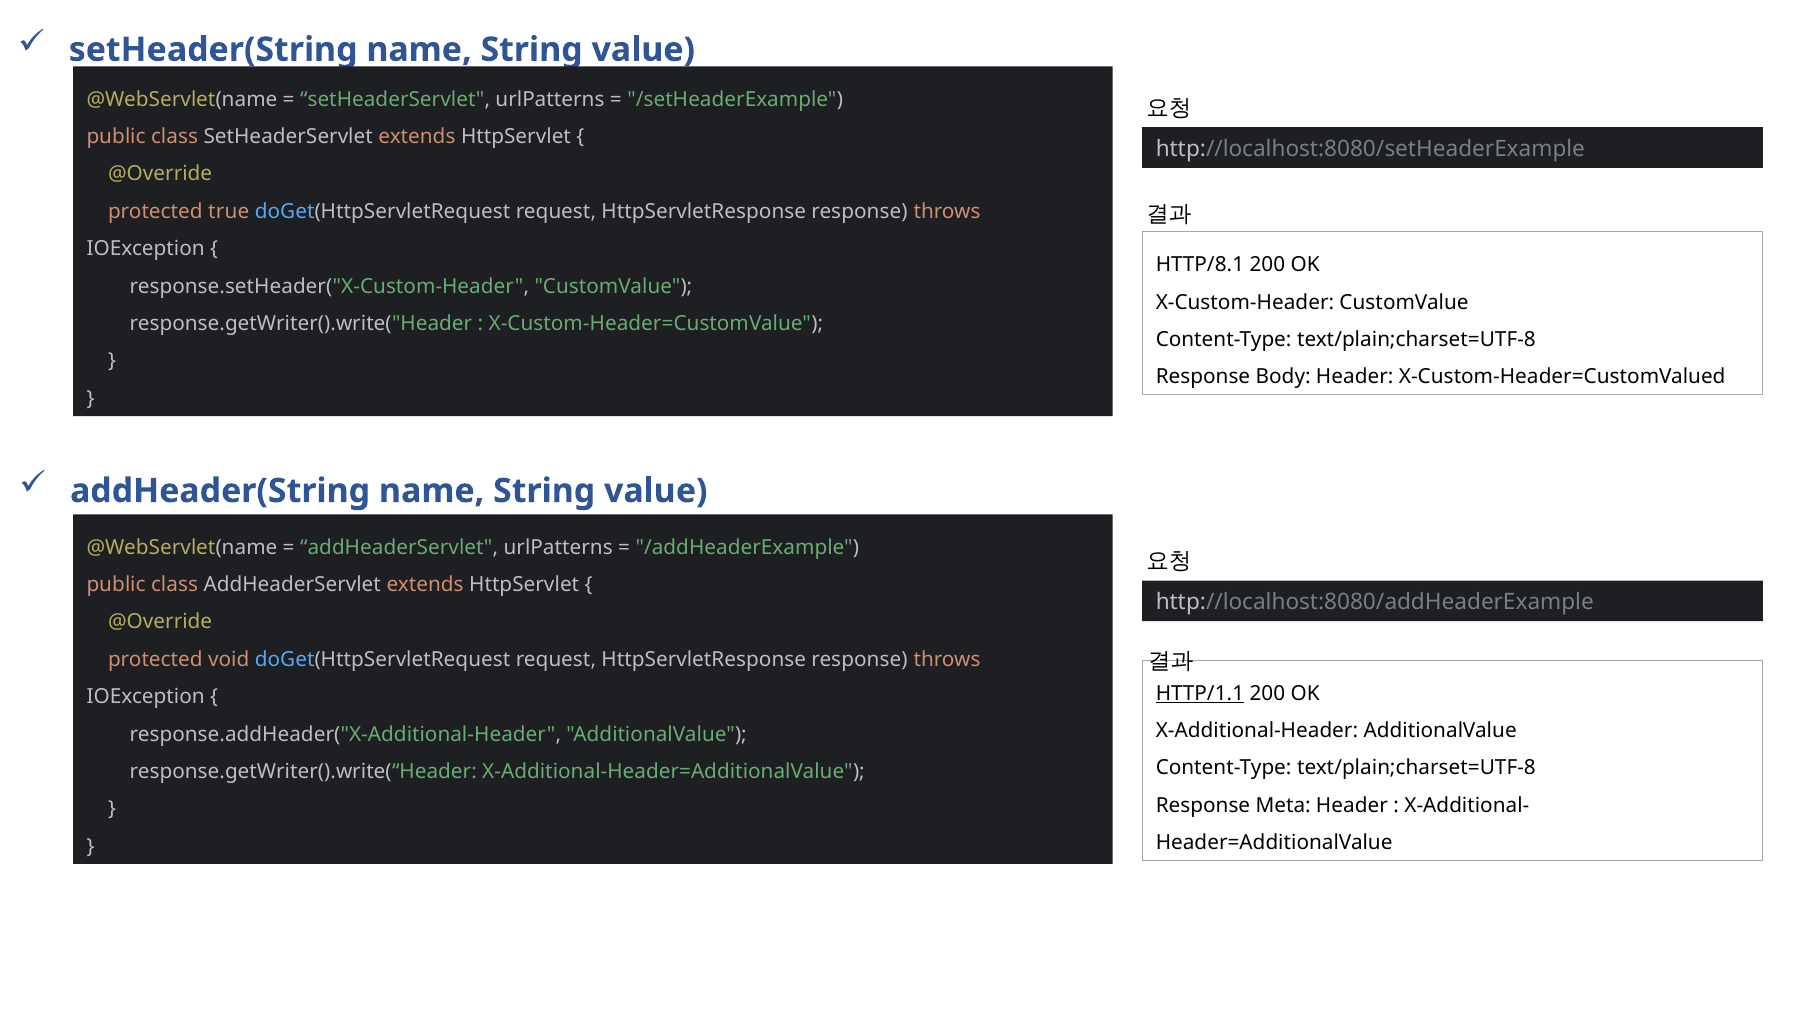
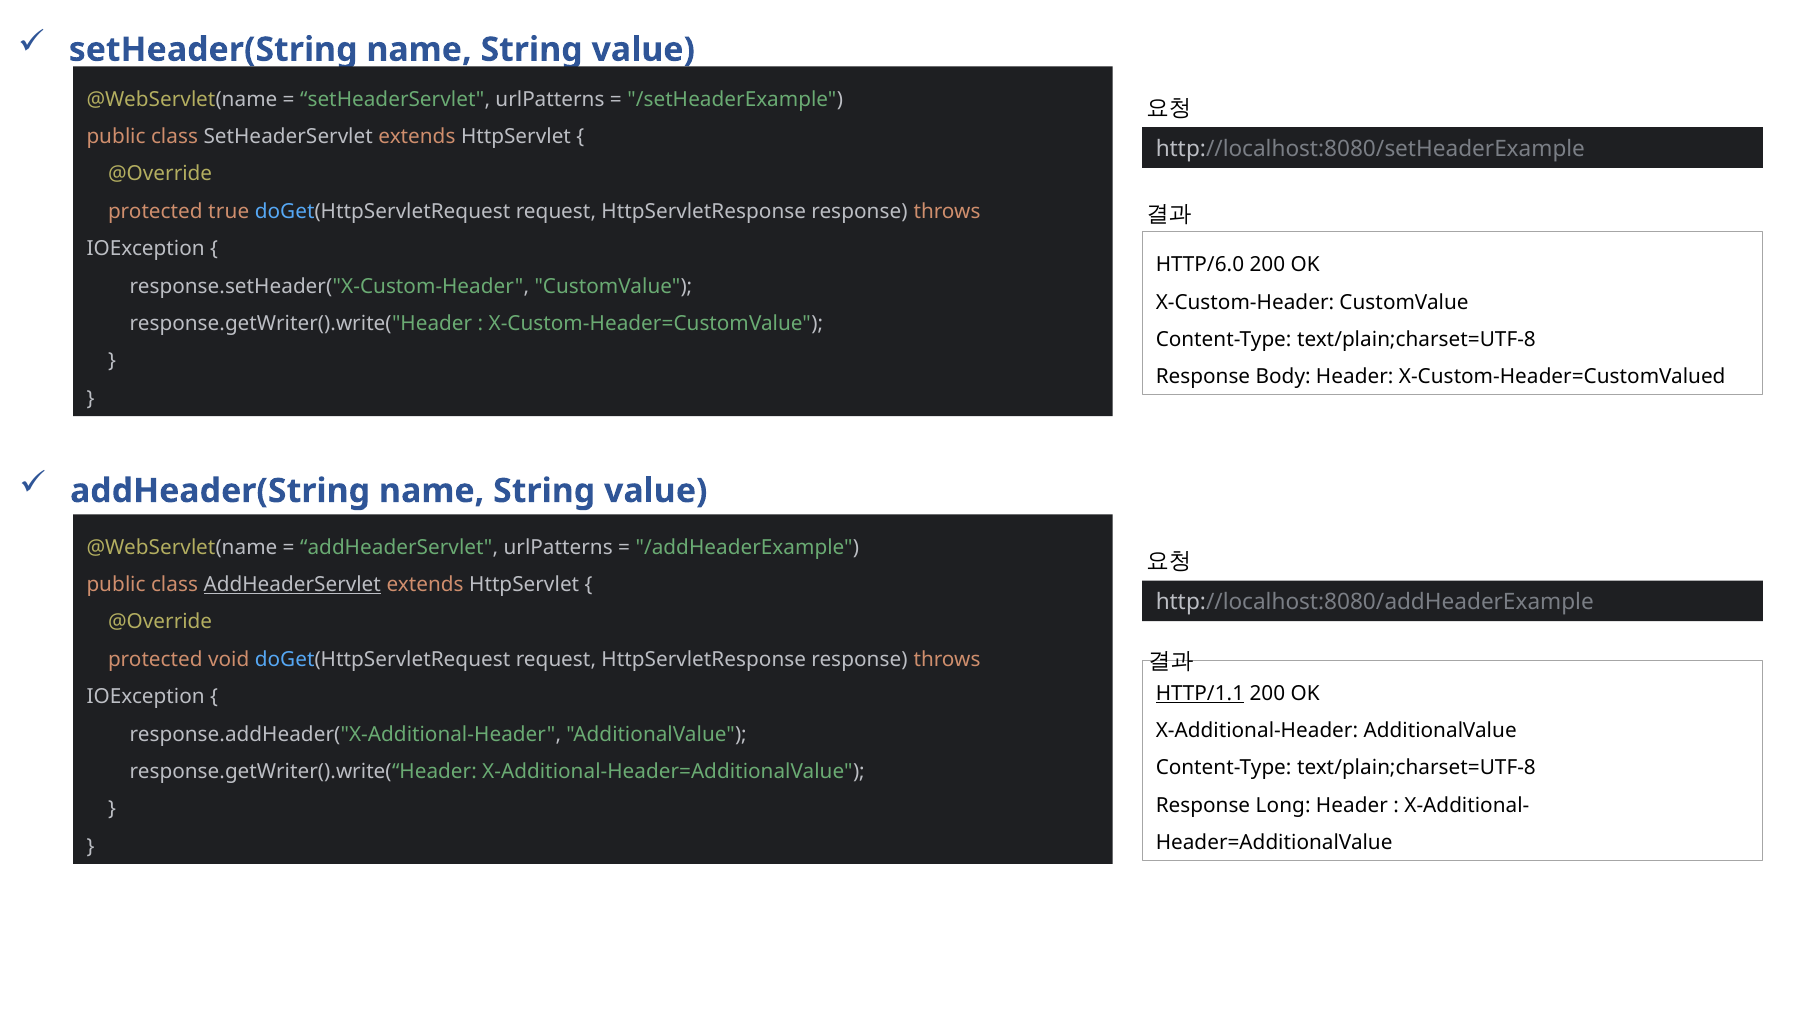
HTTP/8.1: HTTP/8.1 -> HTTP/6.0 (1200, 265)
AddHeaderServlet underline: none -> present (292, 585)
Meta: Meta -> Long (1283, 806)
